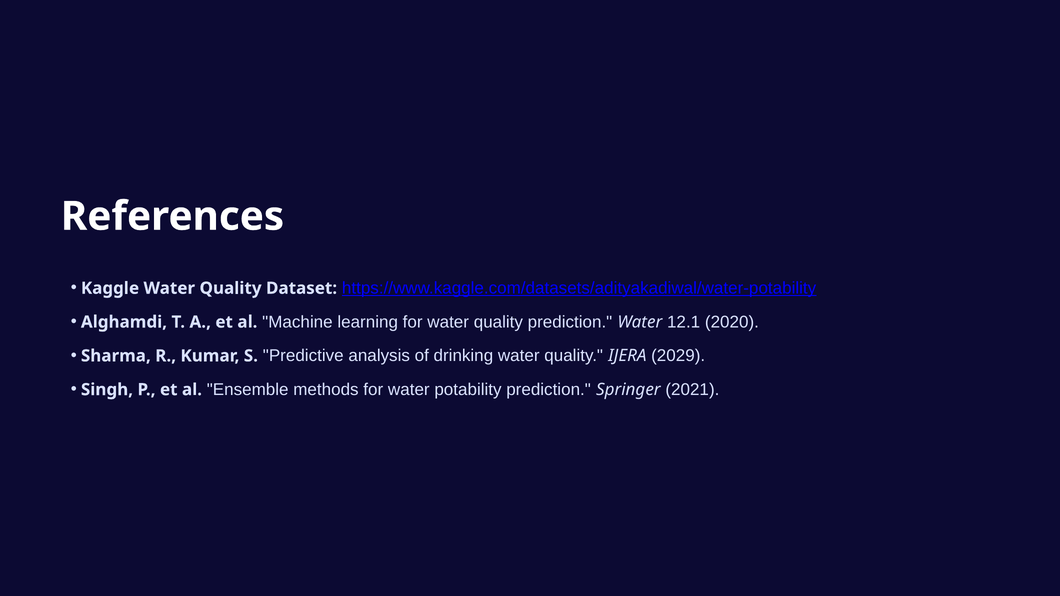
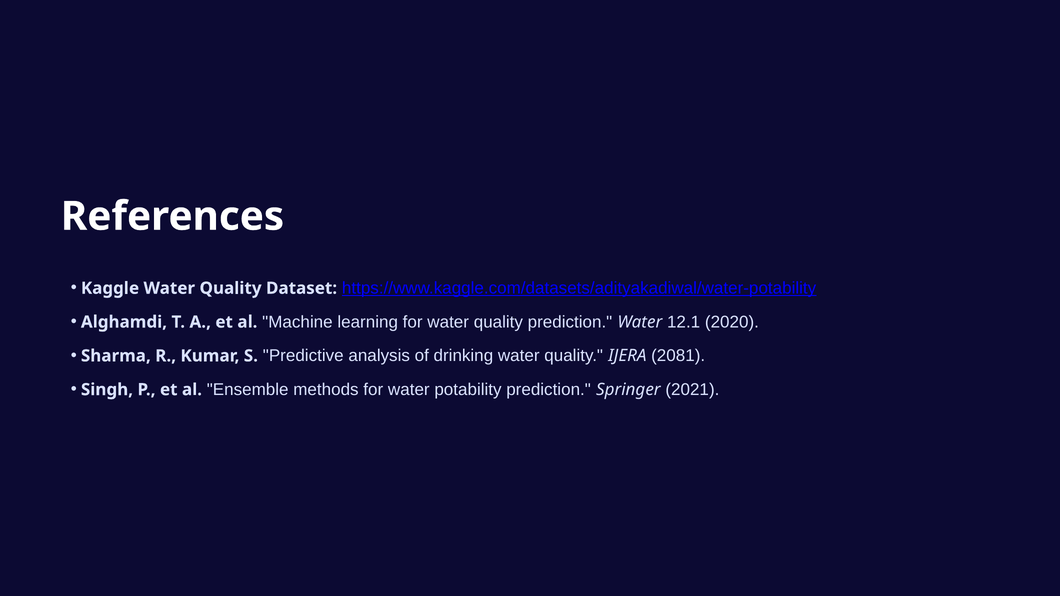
2029: 2029 -> 2081 (678, 356)
